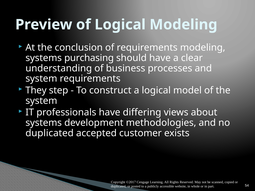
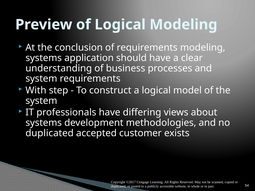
purchasing: purchasing -> application (89, 58)
They: They -> With (36, 90)
